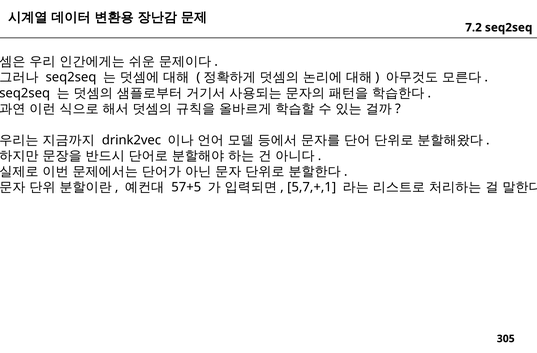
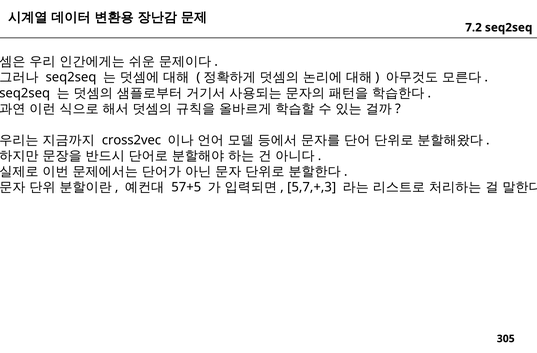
drink2vec: drink2vec -> cross2vec (131, 140)
5,7,+,1: 5,7,+,1 -> 5,7,+,3 (312, 187)
